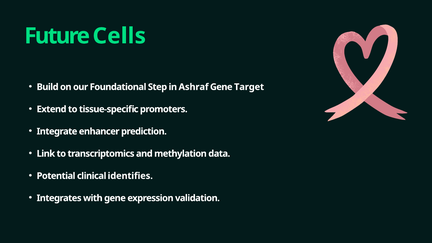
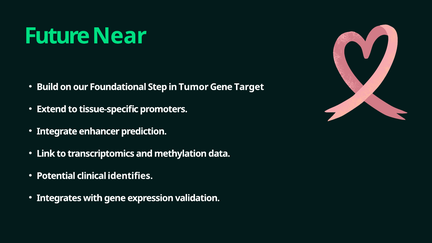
Cells: Cells -> Near (119, 36)
Ashraf: Ashraf -> Tumor (194, 87)
